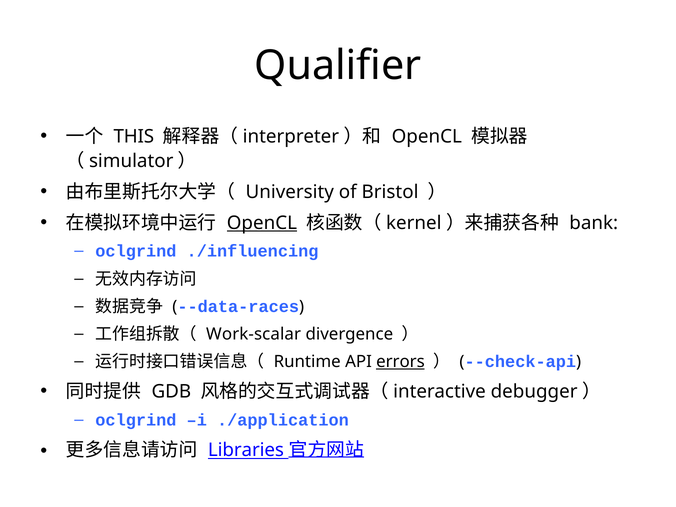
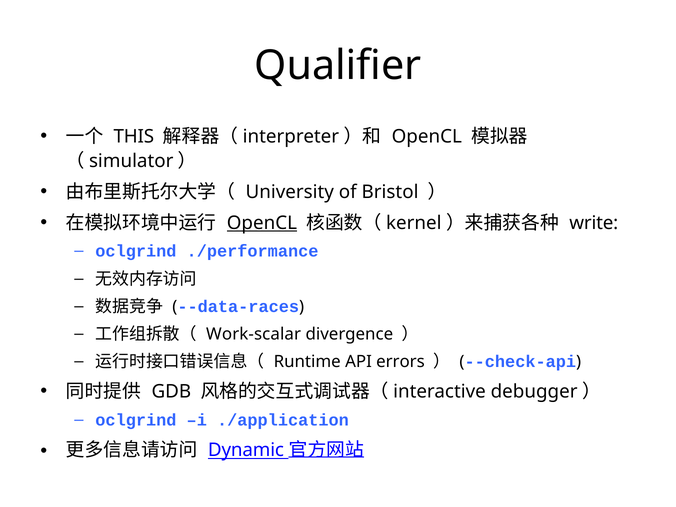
bank: bank -> write (594, 223)
./influencing: ./influencing -> ./performance (253, 251)
errors underline: present -> none (400, 362)
Libraries: Libraries -> Dynamic (246, 450)
